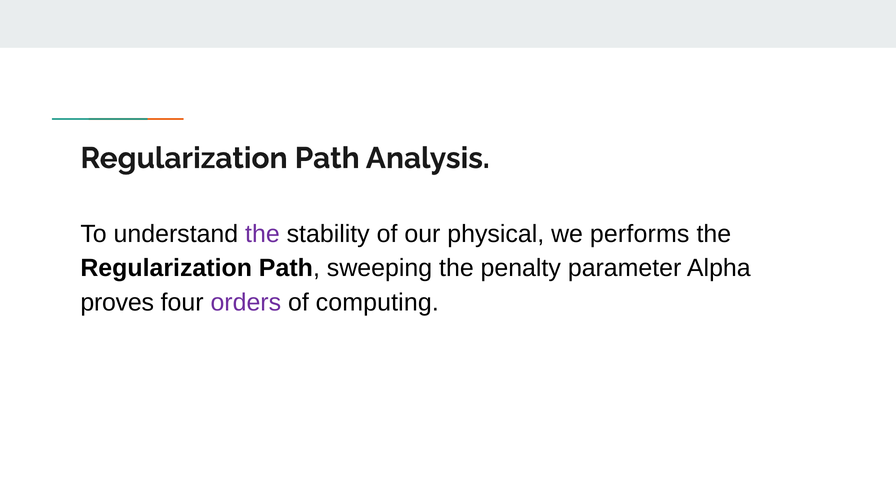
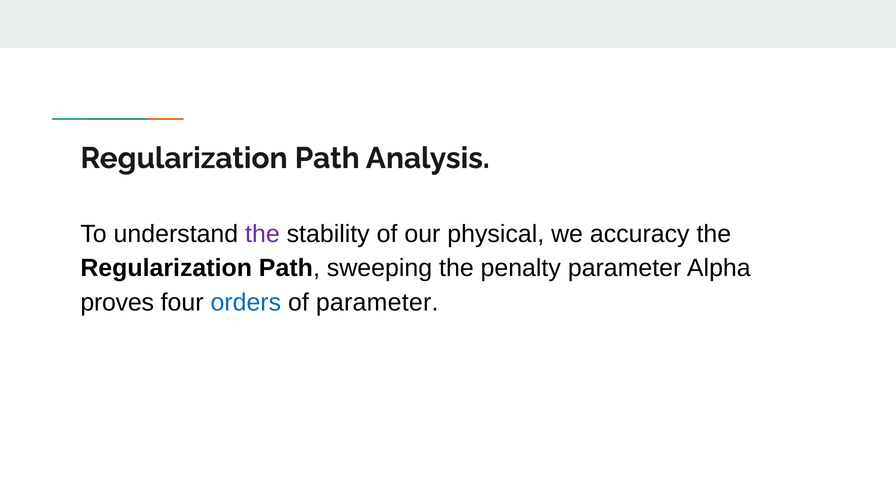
performs: performs -> accuracy (640, 234)
orders colour: purple -> blue (246, 303)
of computing: computing -> parameter (377, 303)
